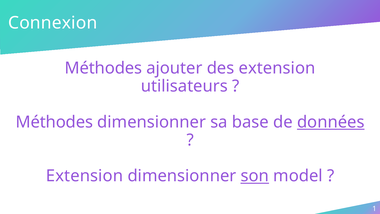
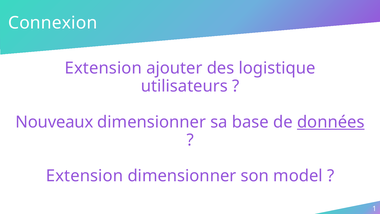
Méthodes: Méthodes -> Extension (103, 68)
des extension: extension -> logistique (277, 68)
Méthodes: Méthodes -> Nouveaux (54, 122)
son underline: present -> none (255, 176)
